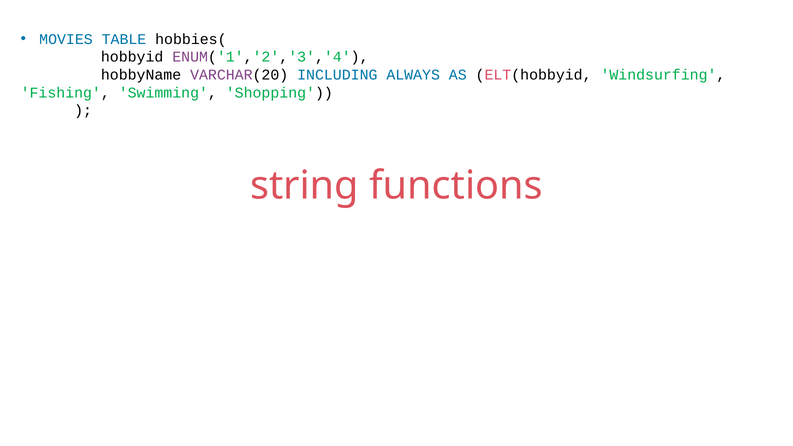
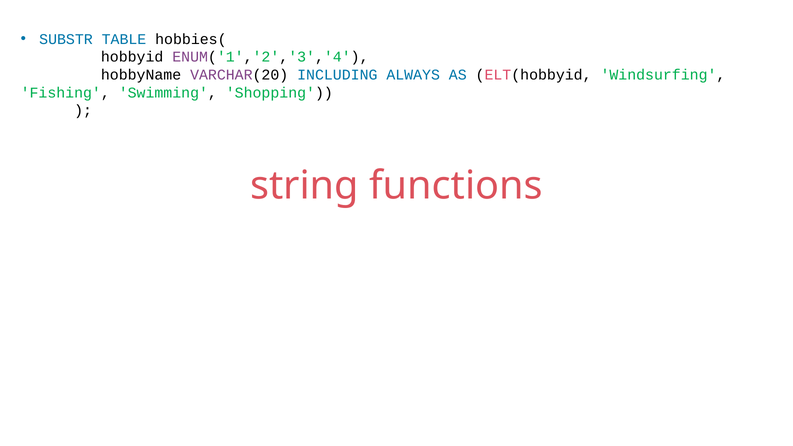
MOVIES: MOVIES -> SUBSTR (66, 39)
